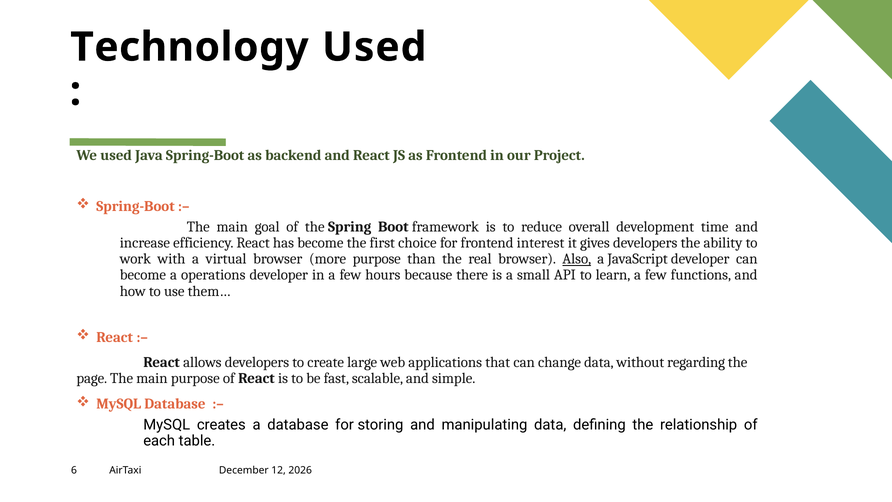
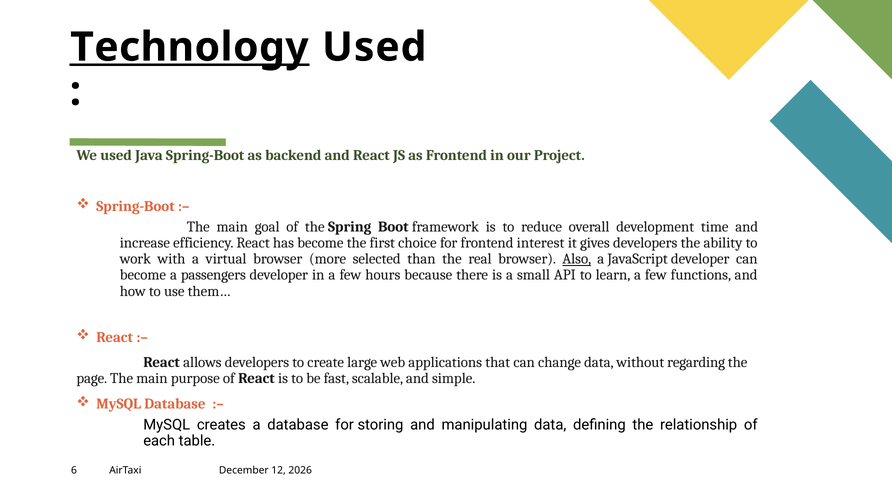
Technology underline: none -> present (189, 47)
more purpose: purpose -> selected (377, 259)
operations: operations -> passengers (213, 275)
